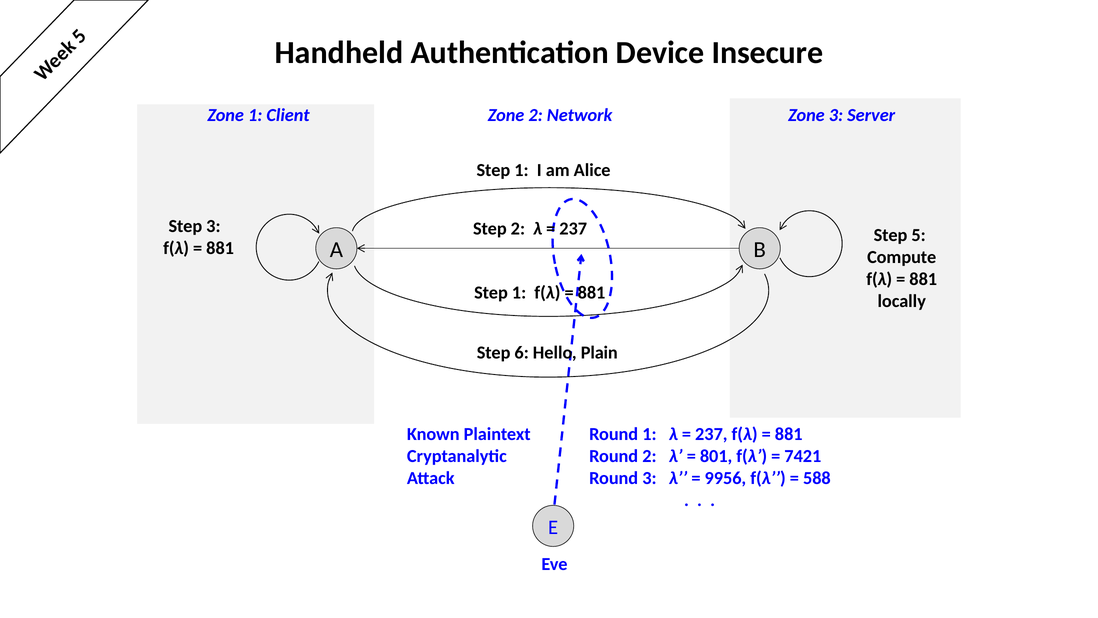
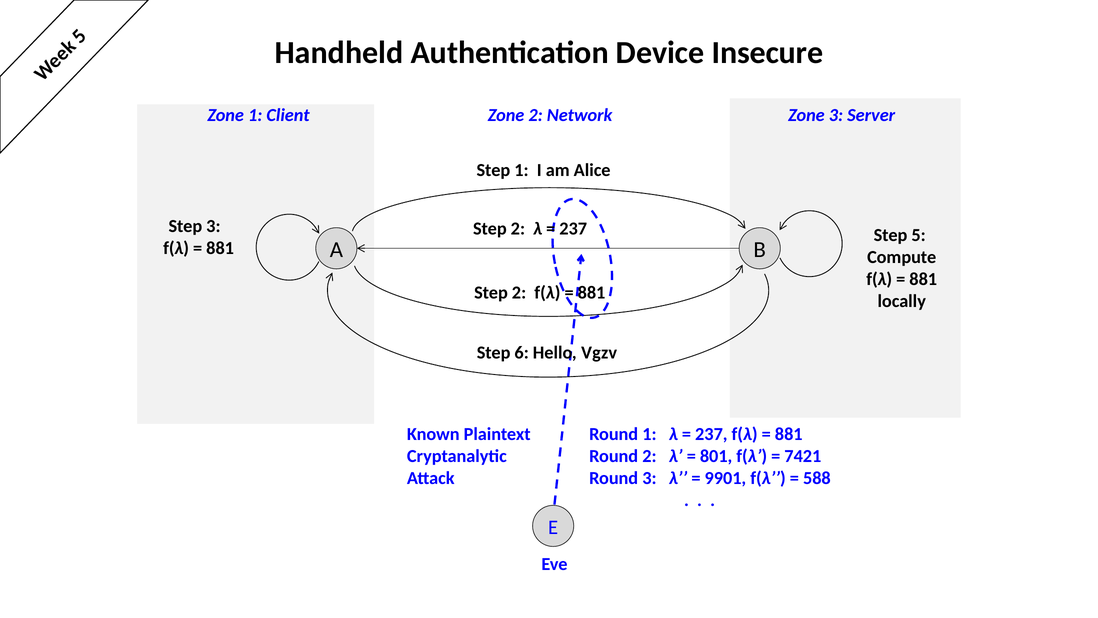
1: 1 -> 2 (519, 292)
Plain: Plain -> Vgzv (599, 353)
9956: 9956 -> 9901 (725, 478)
